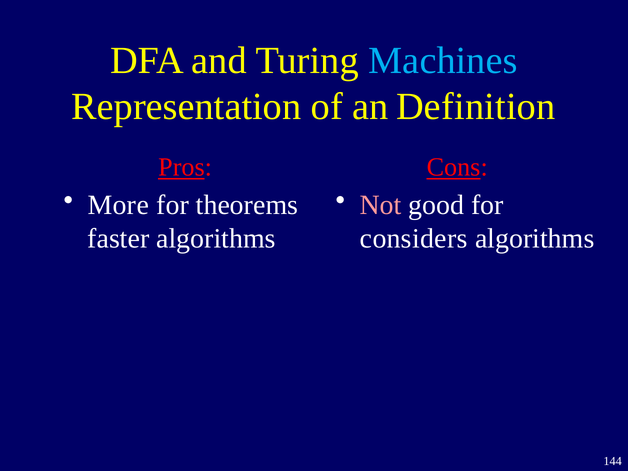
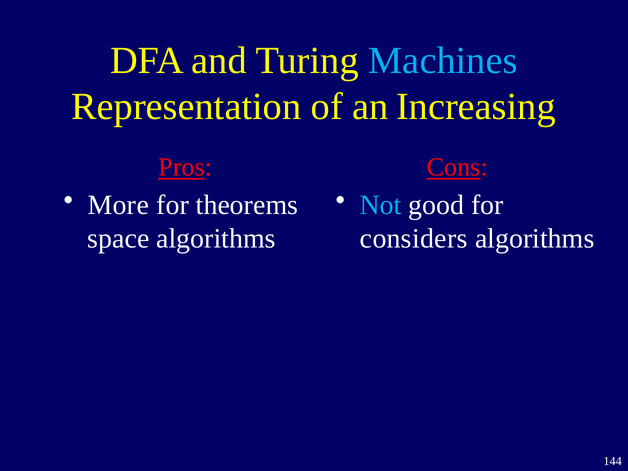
Definition: Definition -> Increasing (476, 107)
Not colour: pink -> light blue (380, 205)
faster: faster -> space (118, 239)
